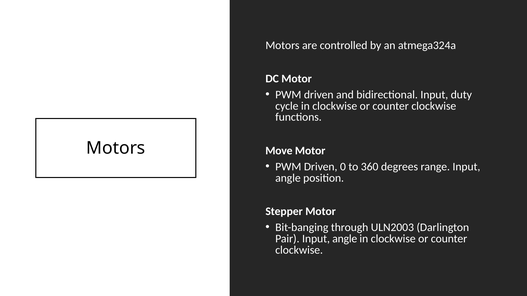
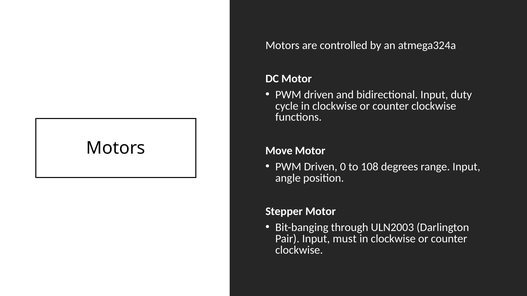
360: 360 -> 108 (370, 167)
Pair Input angle: angle -> must (345, 239)
